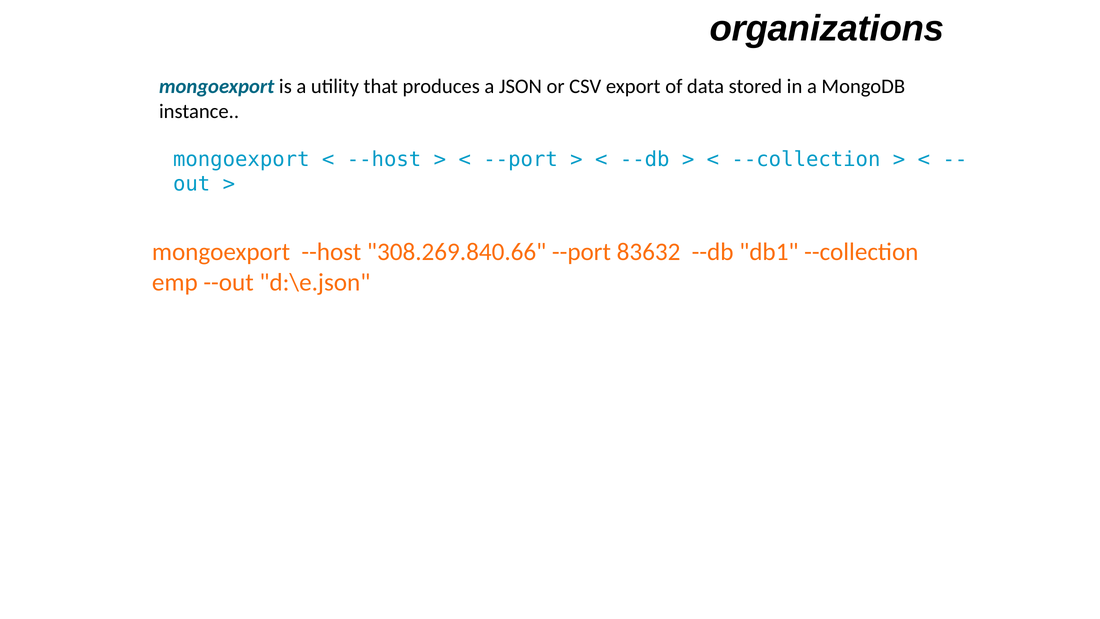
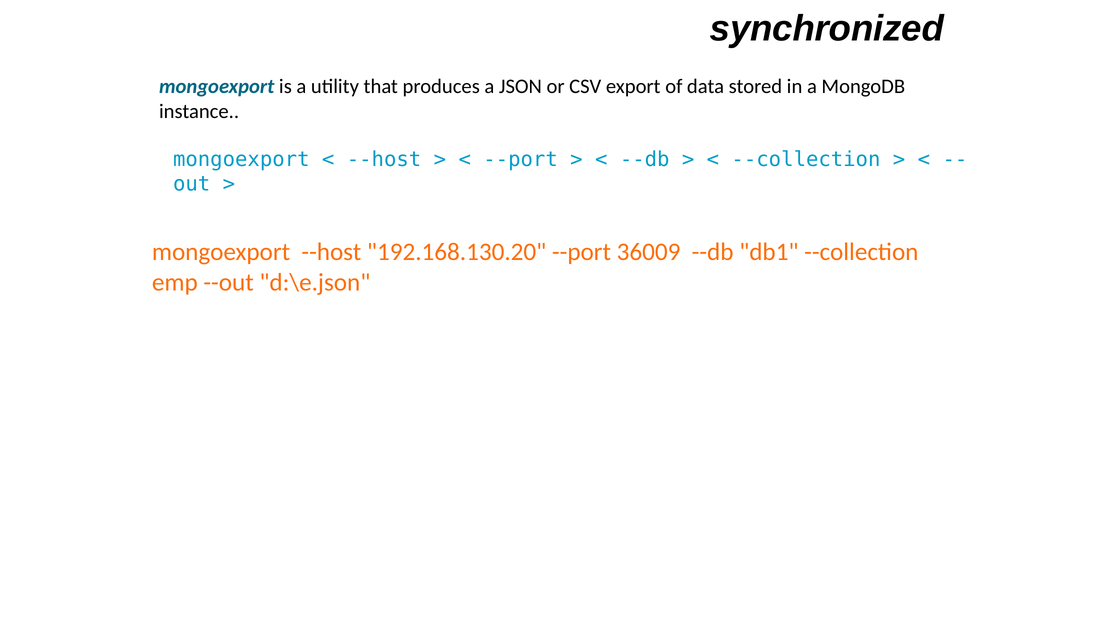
organizations: organizations -> synchronized (827, 29)
308.269.840.66: 308.269.840.66 -> 192.168.130.20 (457, 252)
83632: 83632 -> 36009 (649, 252)
